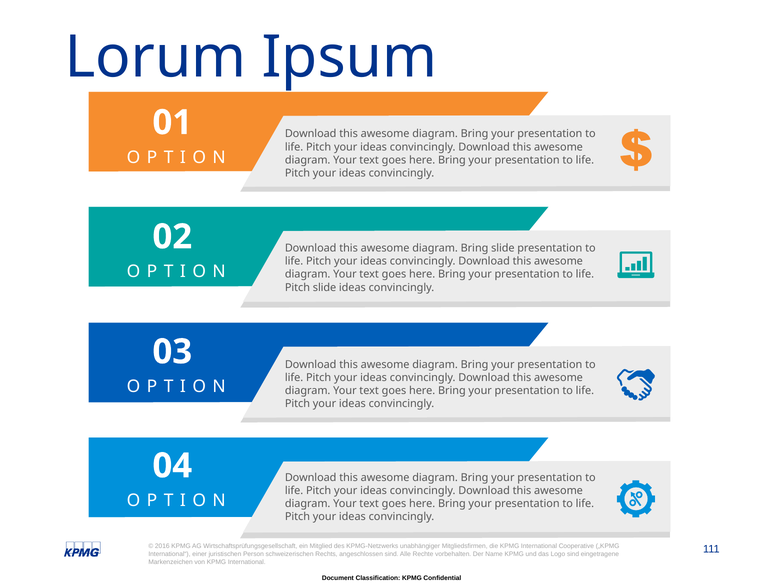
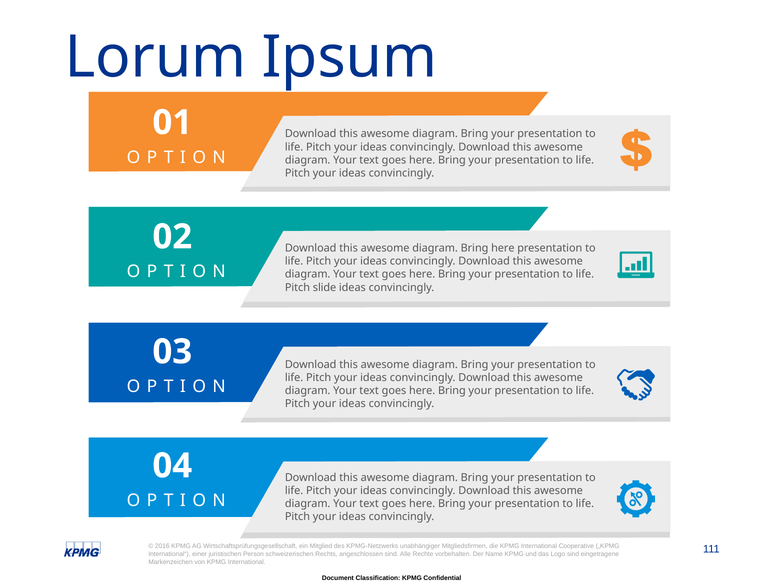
Bring slide: slide -> here (503, 248)
